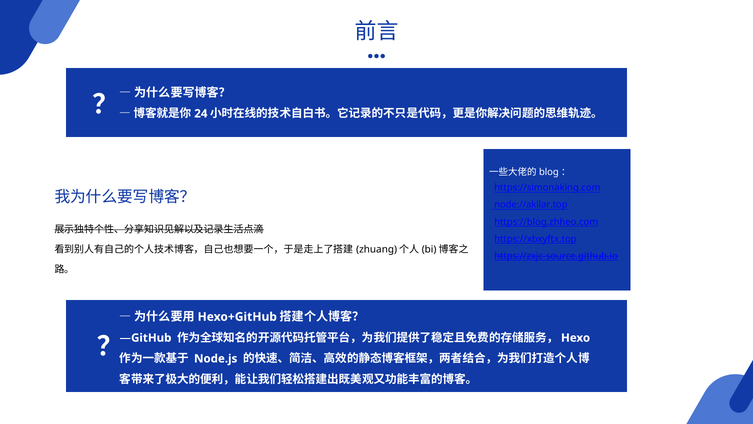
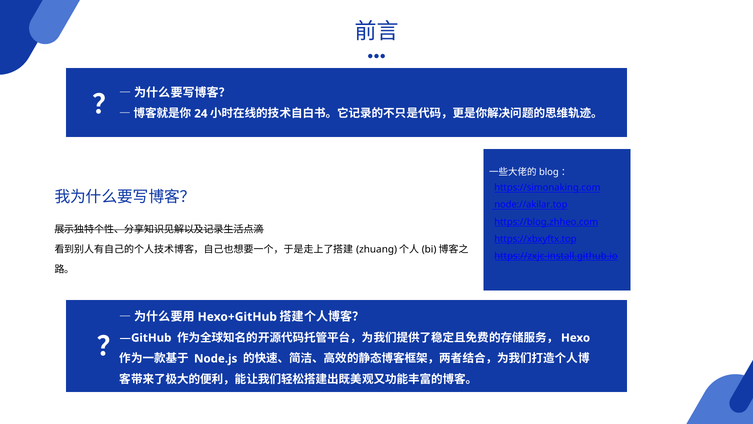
https://zxjc-source.github.io: https://zxjc-source.github.io -> https://zxjc-install.github.io (556, 256)
